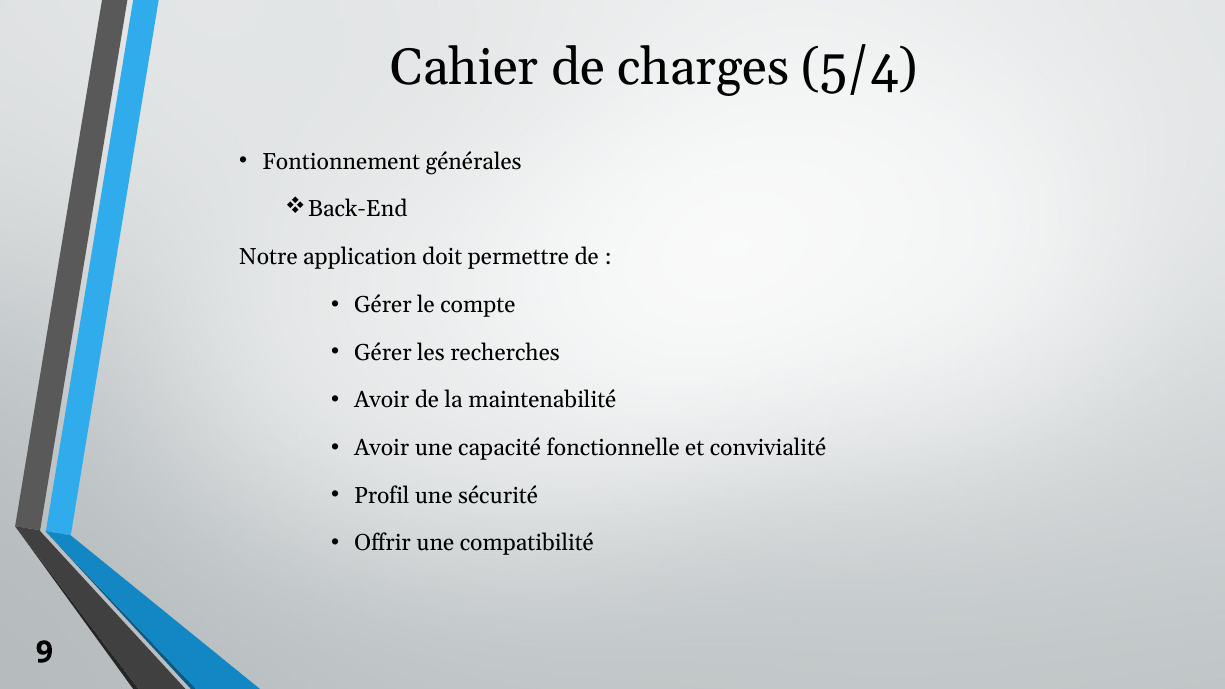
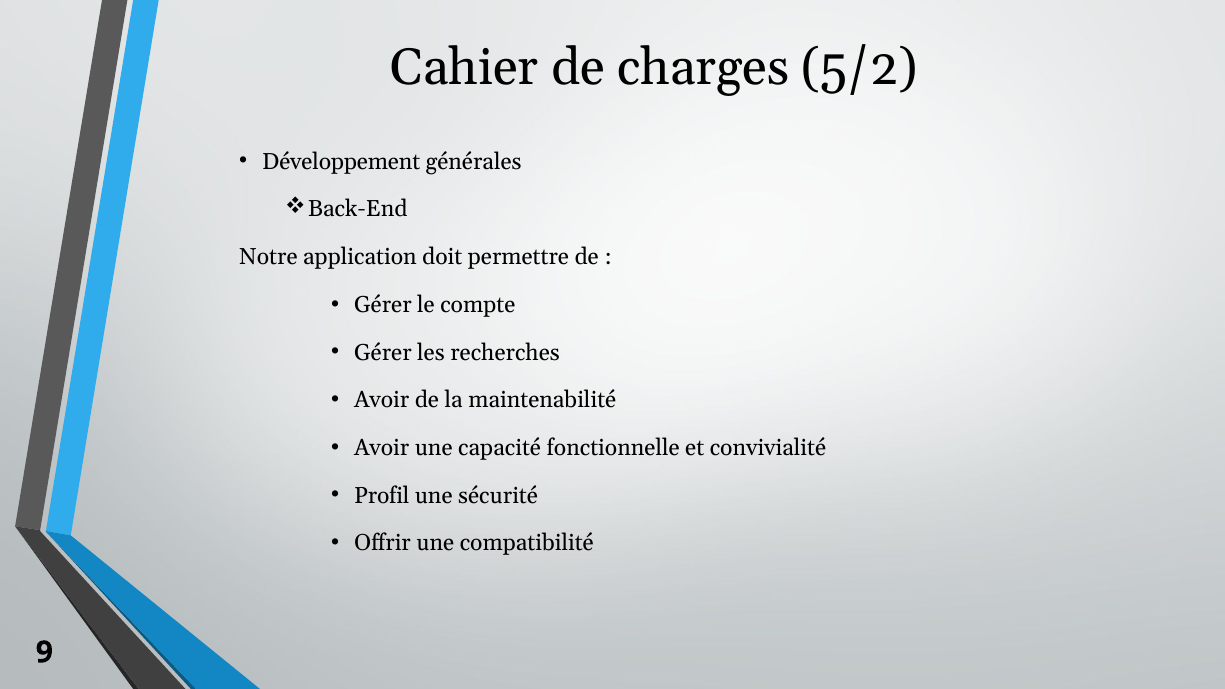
5/4: 5/4 -> 5/2 (860, 67)
Fontionnement: Fontionnement -> Développement (341, 162)
